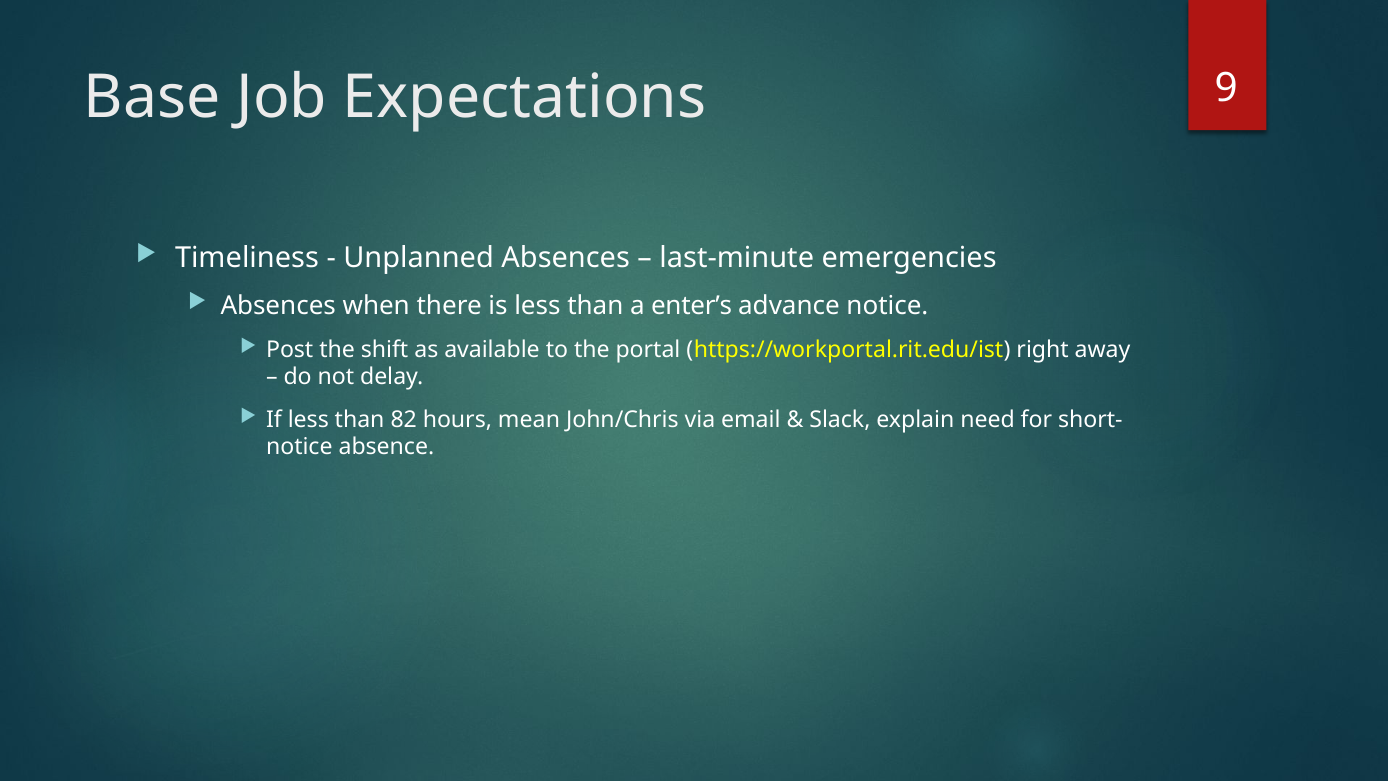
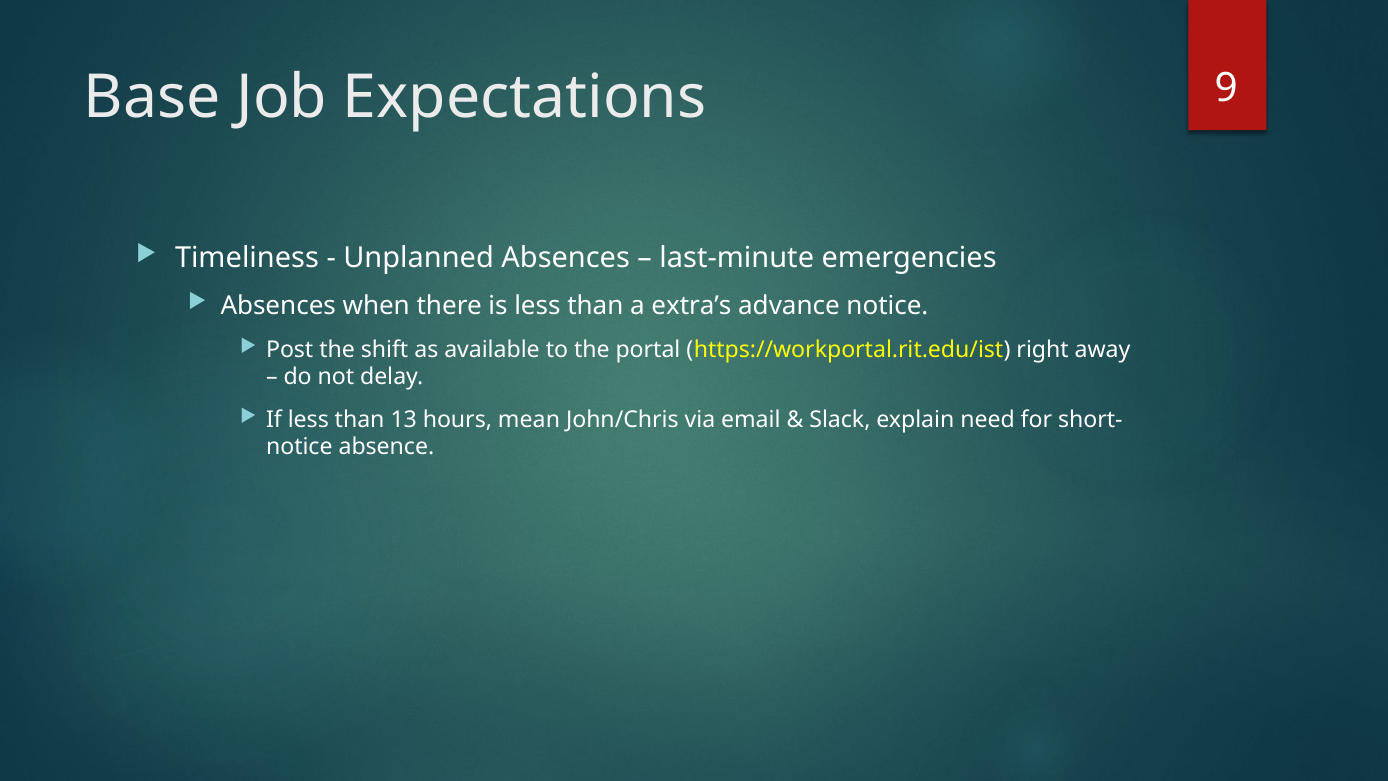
enter’s: enter’s -> extra’s (691, 306)
82: 82 -> 13 (404, 419)
